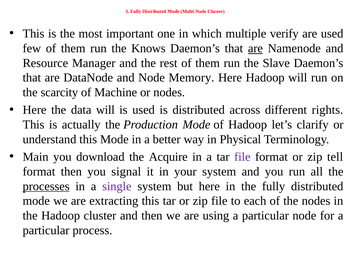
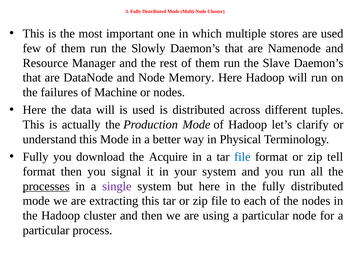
verify: verify -> stores (284, 34)
Knows: Knows -> Slowly (148, 48)
are underline: present -> none (255, 48)
scarcity: scarcity -> failures (59, 92)
rights: rights -> tuples (328, 110)
Main: Main -> Fully (36, 157)
file colour: purple -> blue (242, 157)
